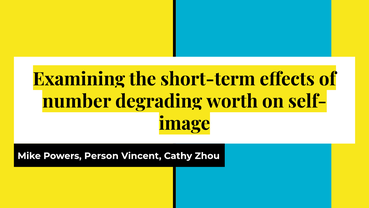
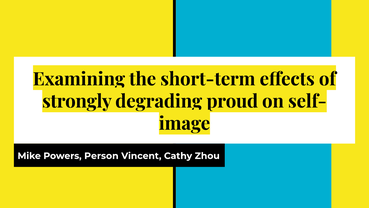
number: number -> strongly (77, 101)
worth: worth -> proud (232, 101)
